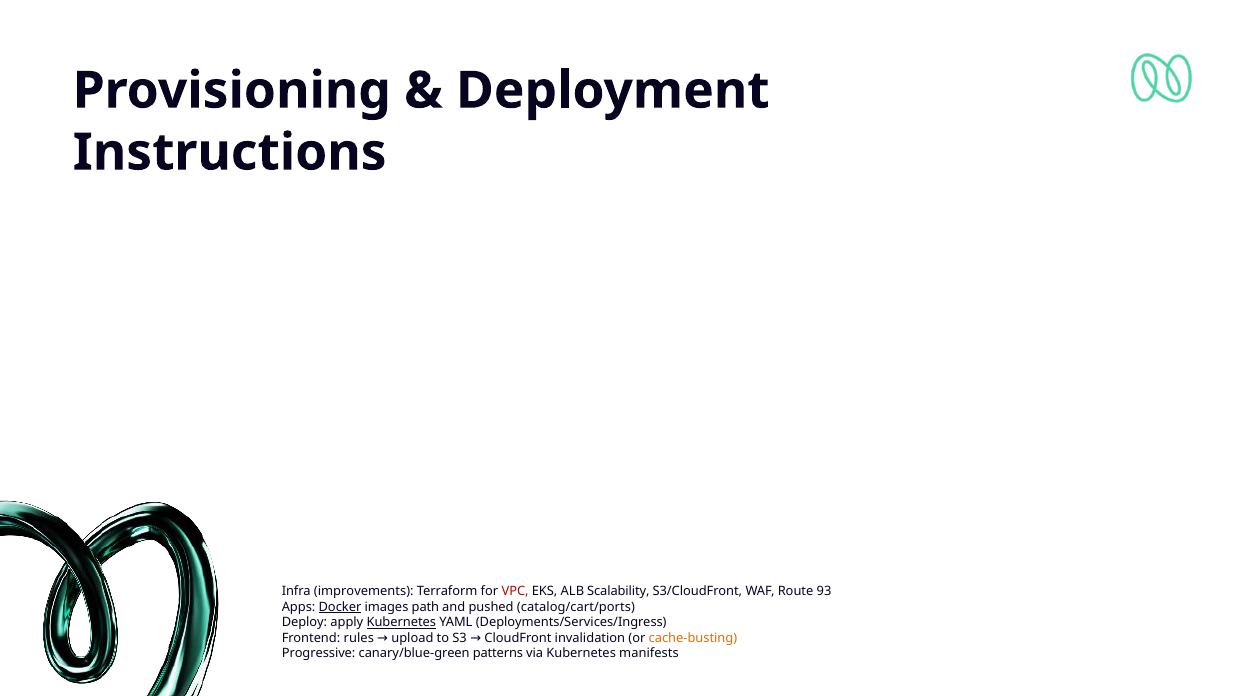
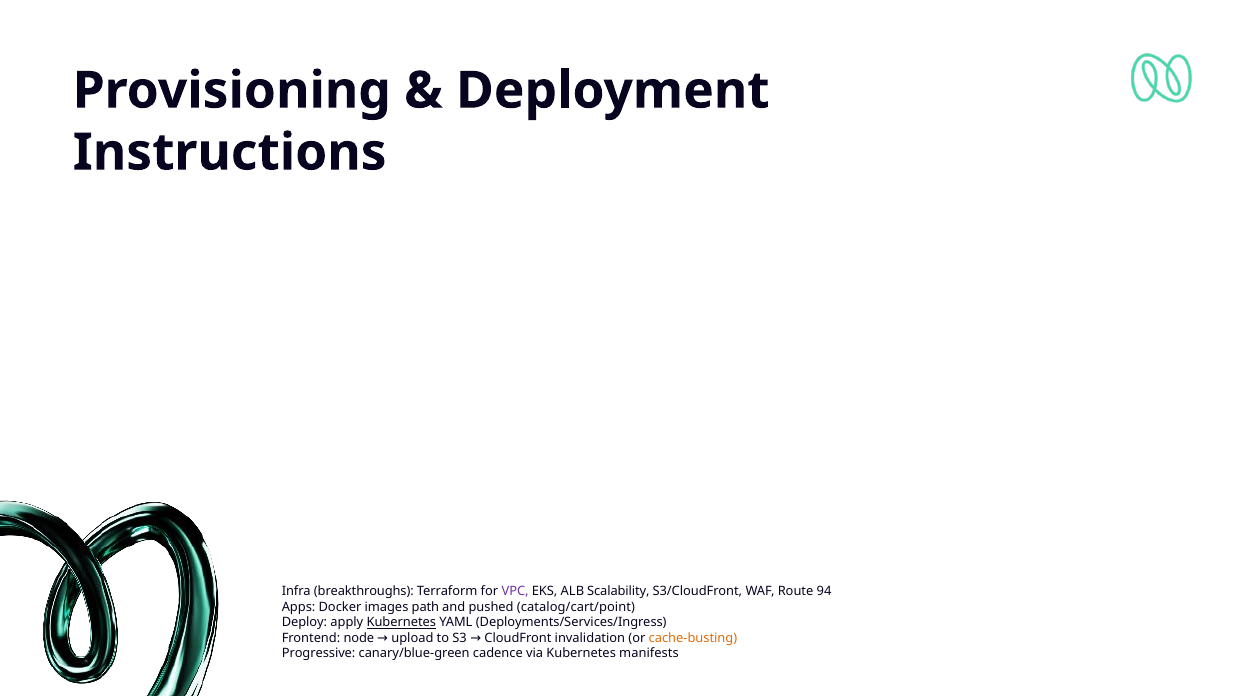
improvements: improvements -> breakthroughs (364, 591)
VPC colour: red -> purple (515, 591)
93: 93 -> 94 (824, 591)
Docker underline: present -> none (340, 607)
catalog/cart/ports: catalog/cart/ports -> catalog/cart/point (576, 607)
rules: rules -> node (359, 638)
patterns: patterns -> cadence (498, 653)
